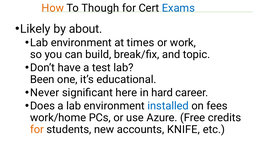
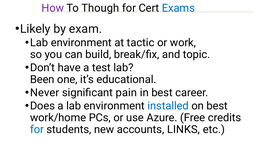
How colour: orange -> purple (53, 8)
about: about -> exam (86, 29)
times: times -> tactic (141, 43)
here: here -> pain (126, 93)
in hard: hard -> best (162, 93)
on fees: fees -> best (217, 106)
for colour: orange -> blue (37, 130)
KNIFE: KNIFE -> LINKS (184, 130)
